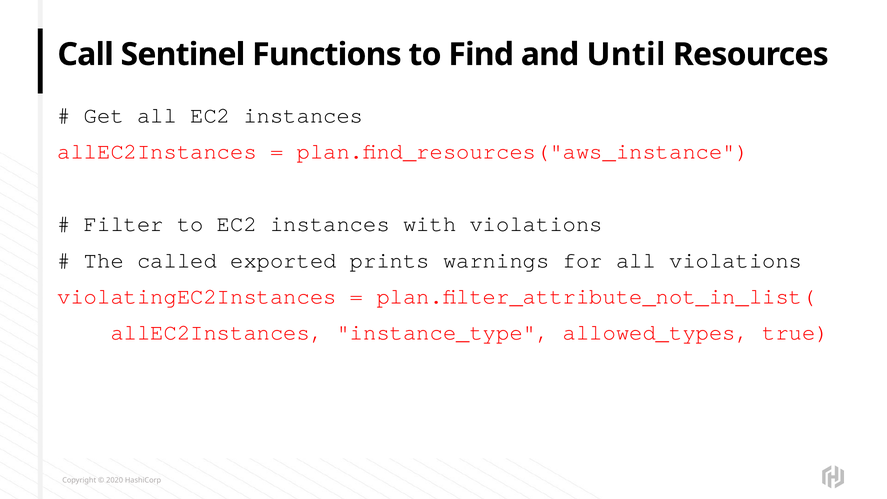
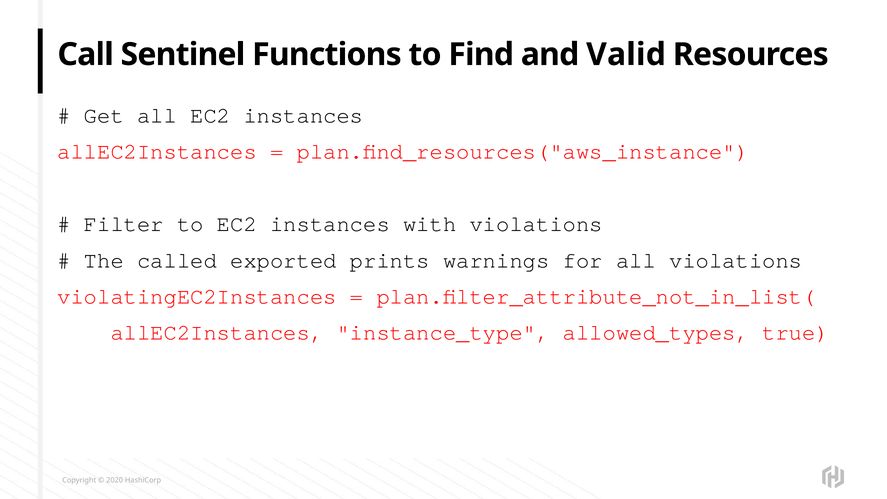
Until: Until -> Valid (626, 54)
